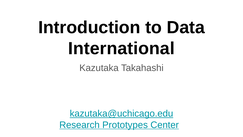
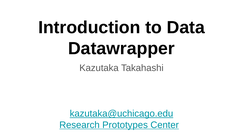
International: International -> Datawrapper (121, 48)
